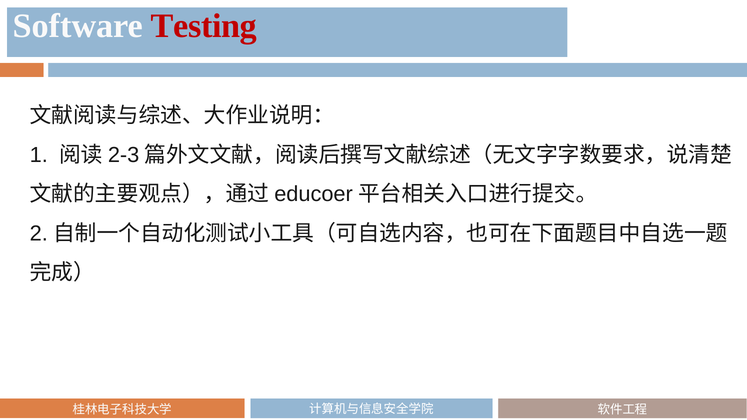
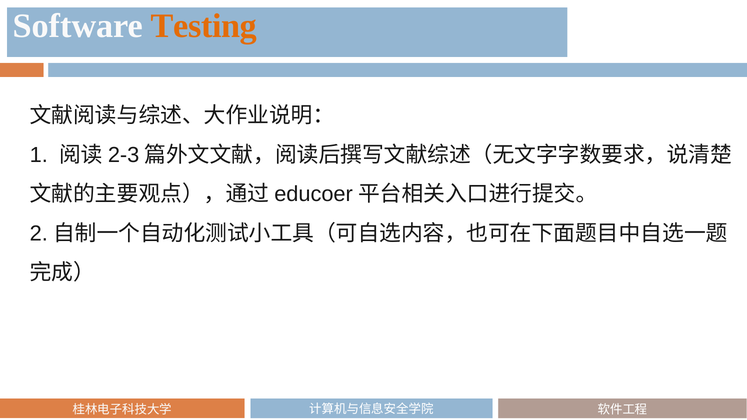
Testing colour: red -> orange (204, 26)
